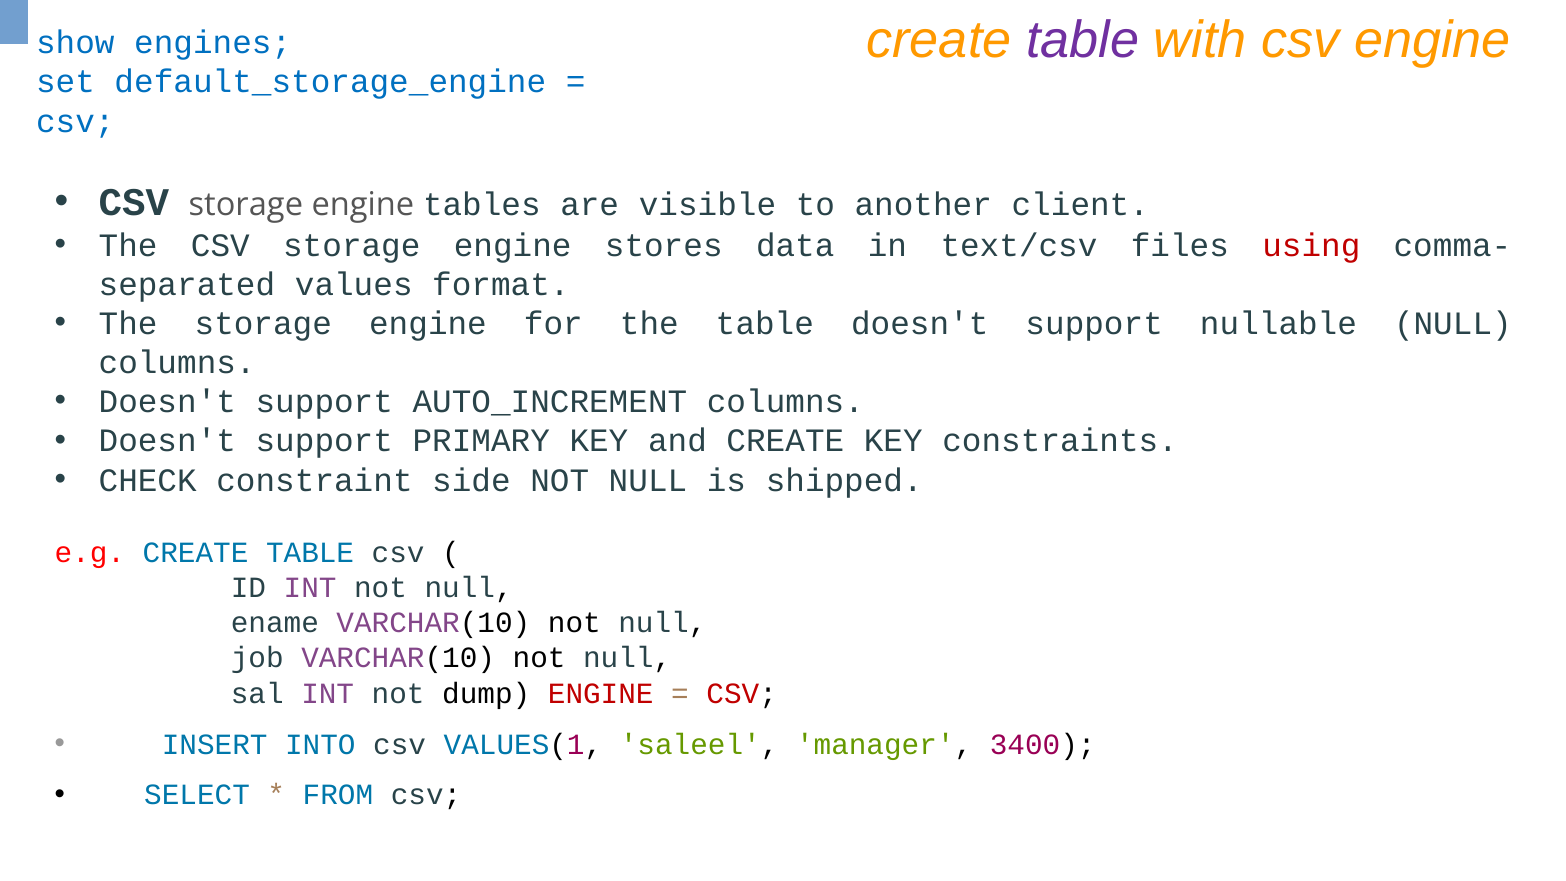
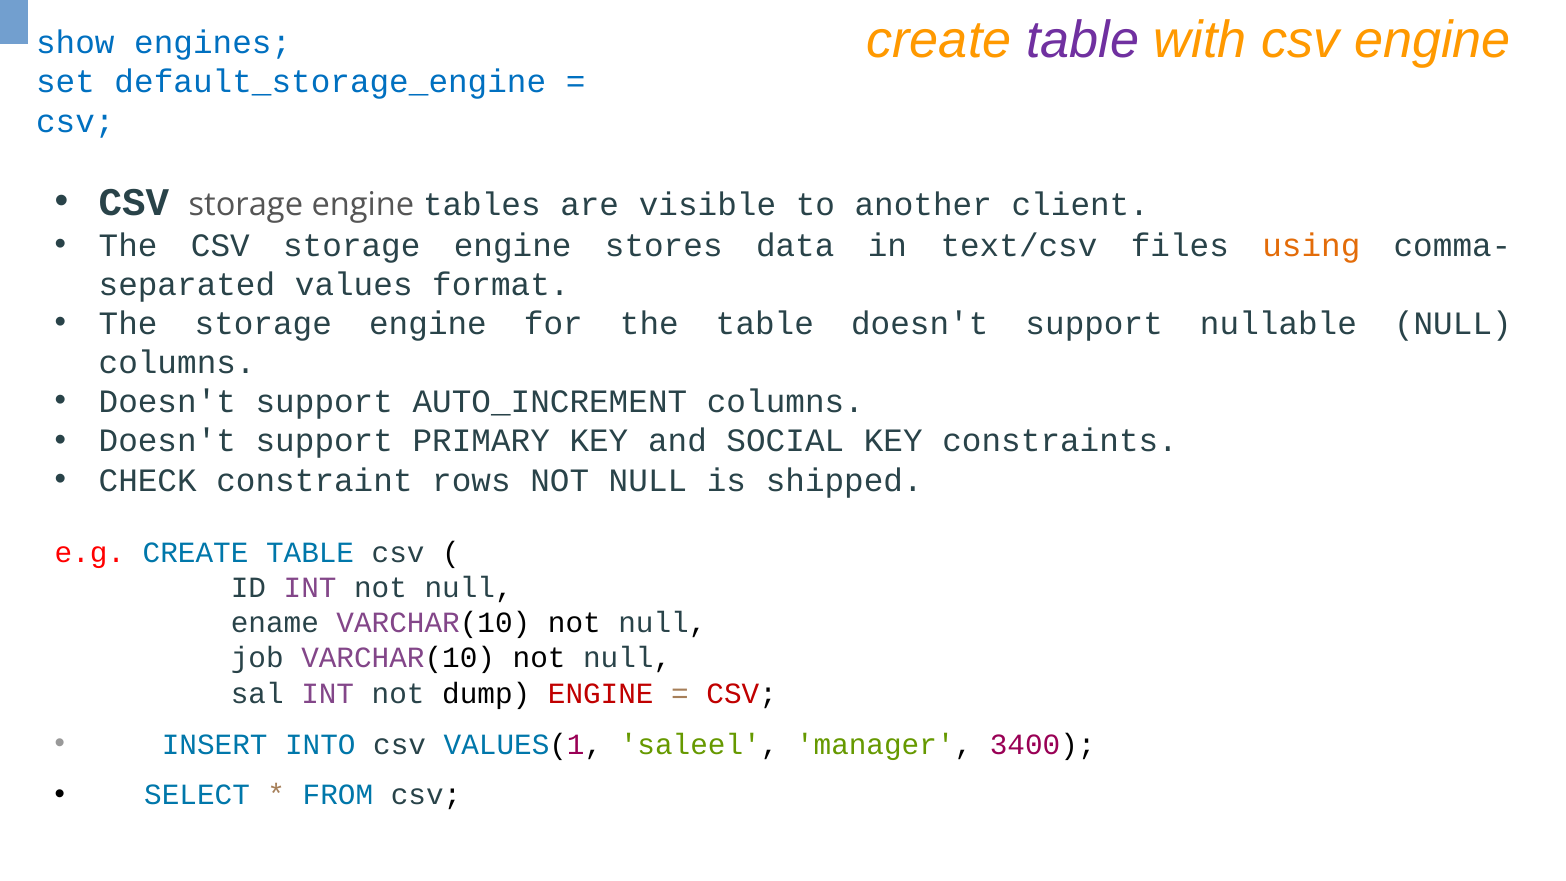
using colour: red -> orange (1311, 245)
and CREATE: CREATE -> SOCIAL (785, 441)
side: side -> rows (471, 480)
